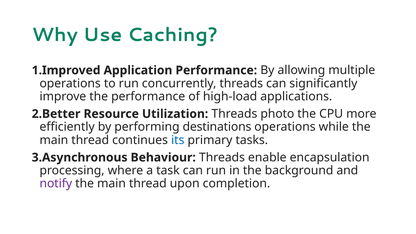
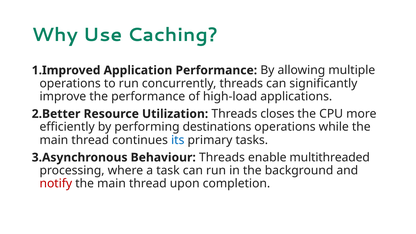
photo: photo -> closes (277, 114)
encapsulation: encapsulation -> multithreaded (330, 157)
notify colour: purple -> red (56, 184)
